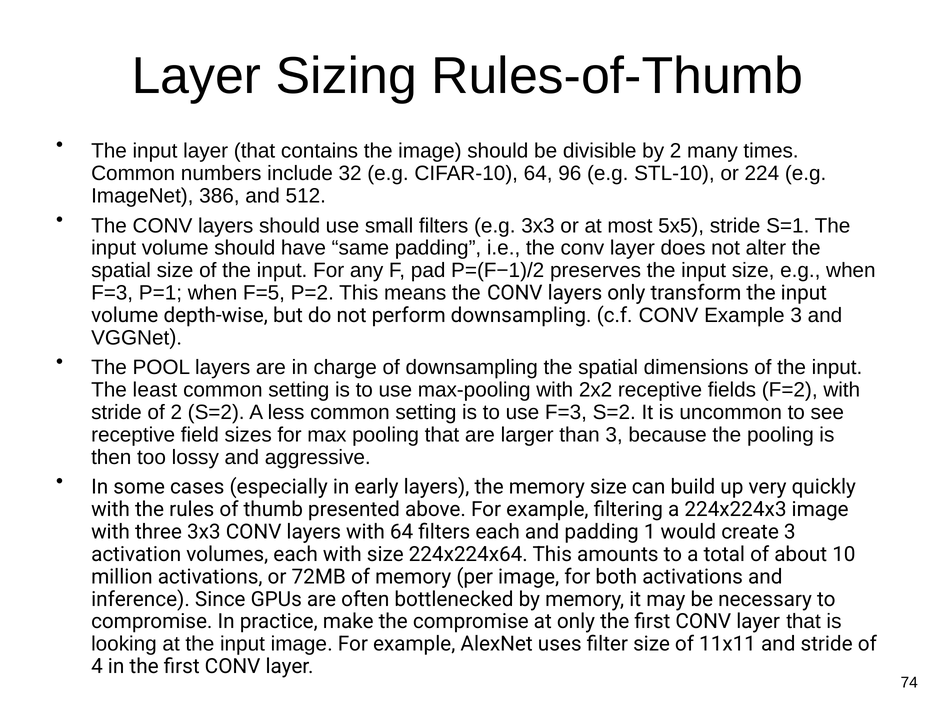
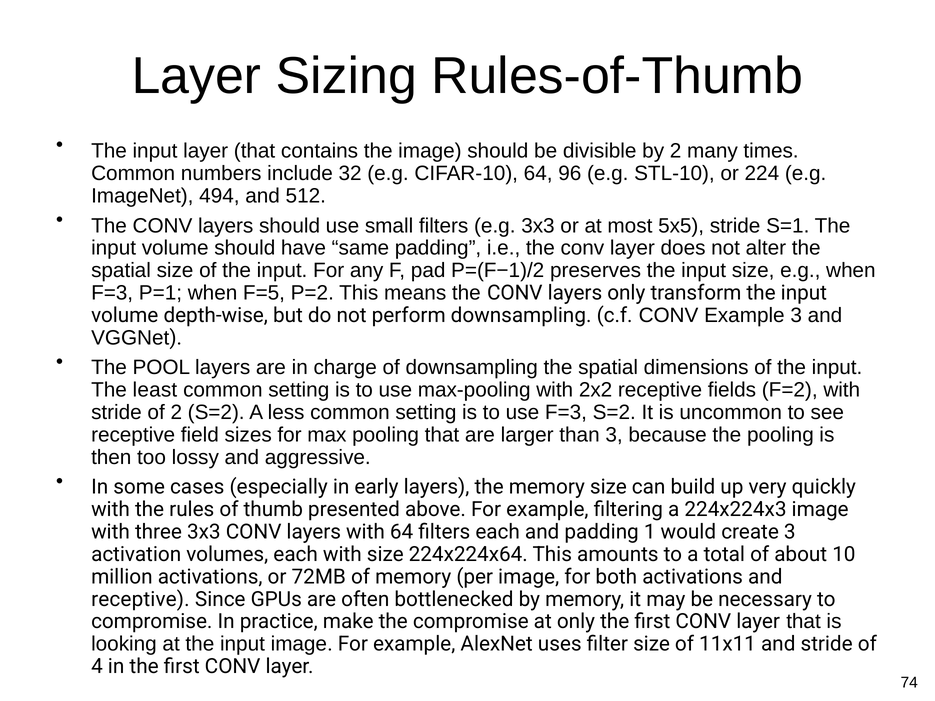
386: 386 -> 494 (219, 196)
inference: inference -> receptive (140, 599)
